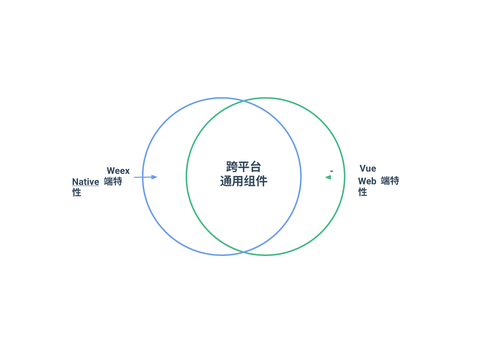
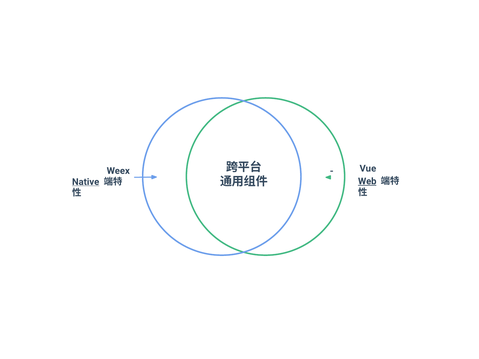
Web underline: none -> present (367, 181)
